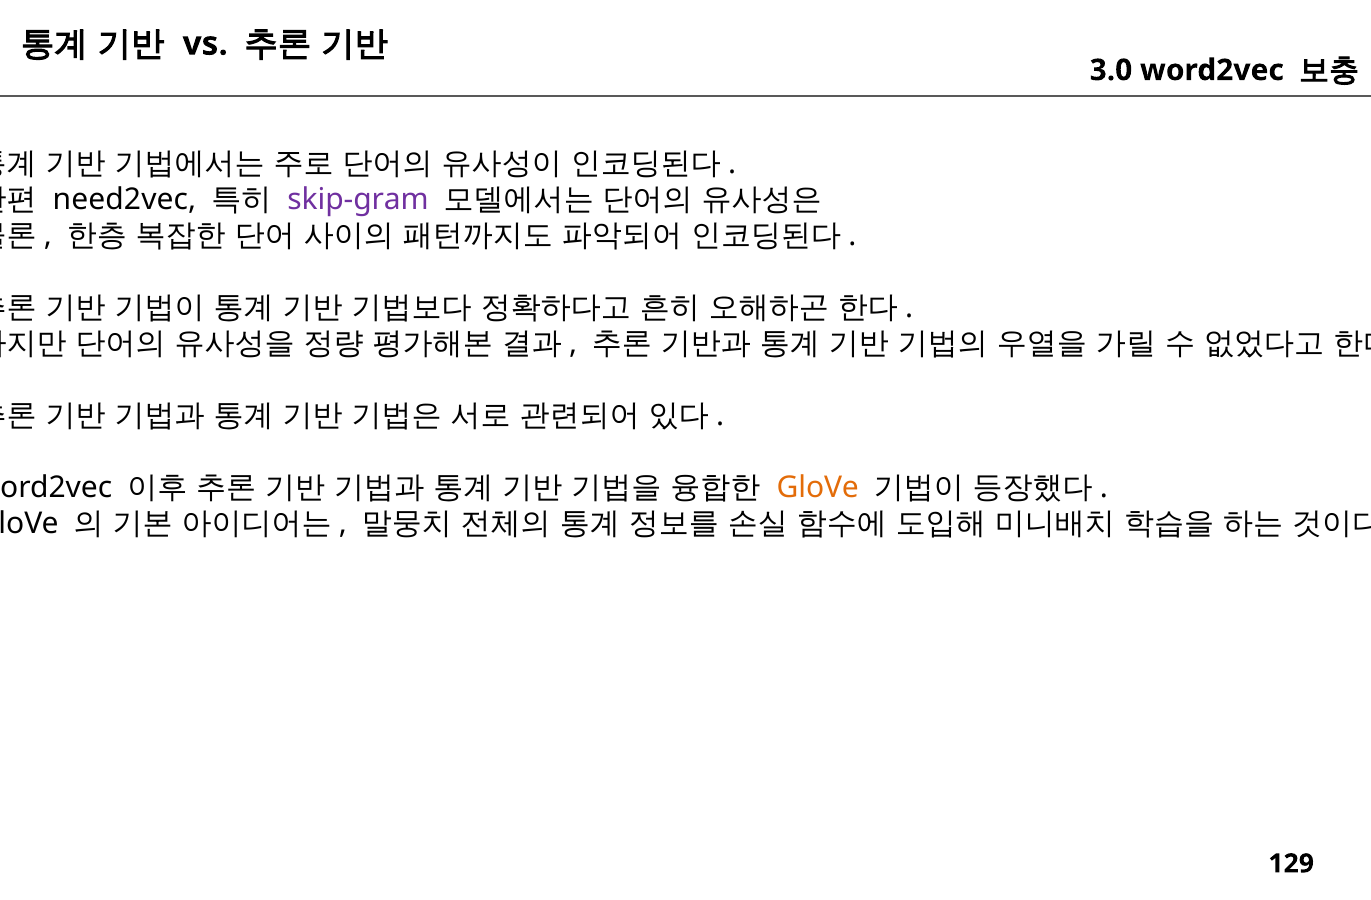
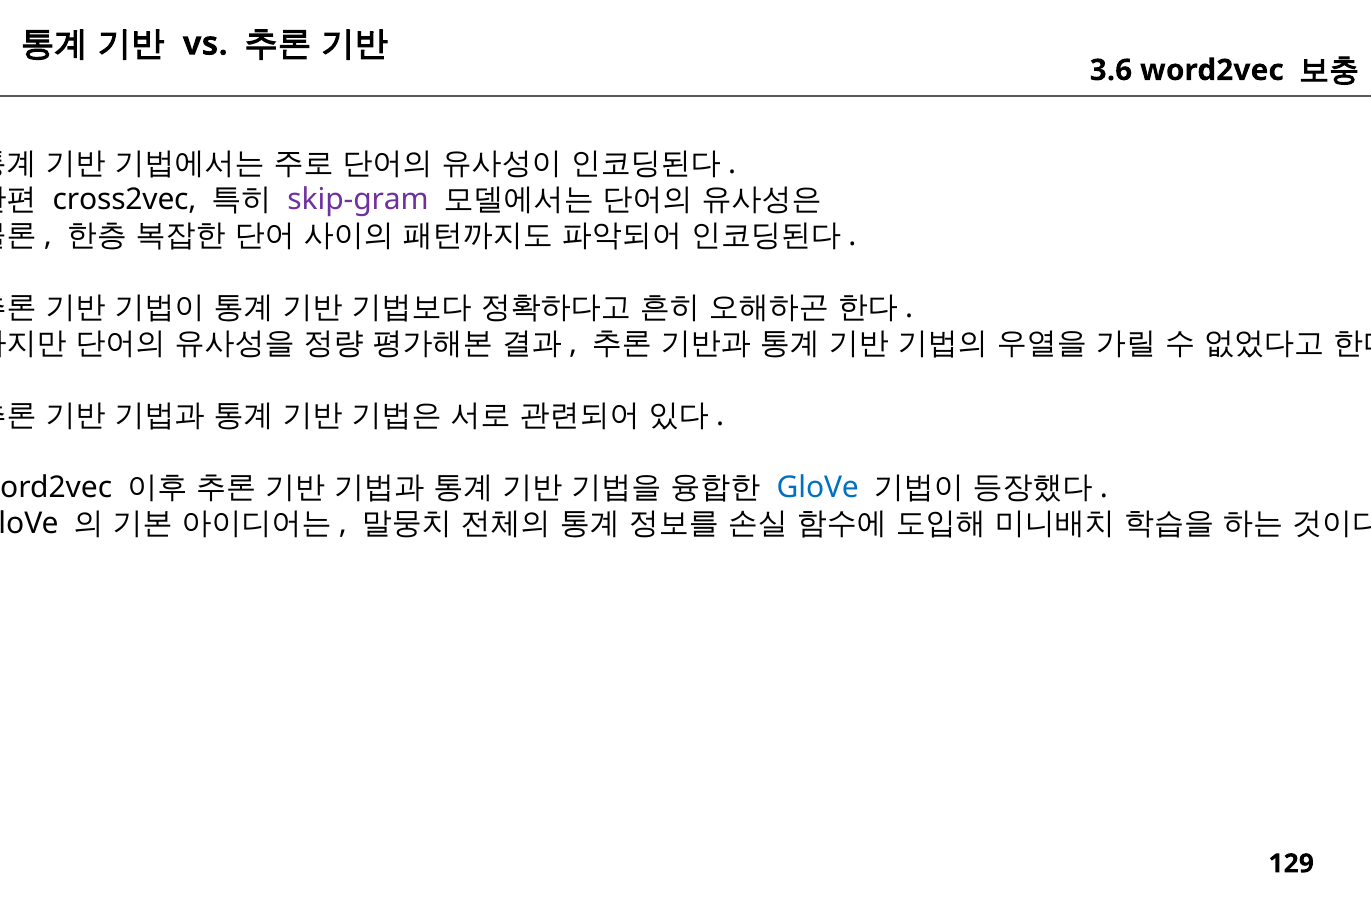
3.0: 3.0 -> 3.6 (1111, 70)
need2vec: need2vec -> cross2vec (125, 200)
GloVe colour: orange -> blue (818, 488)
